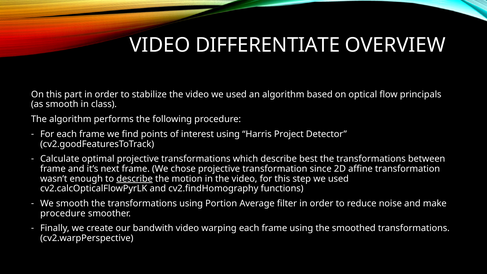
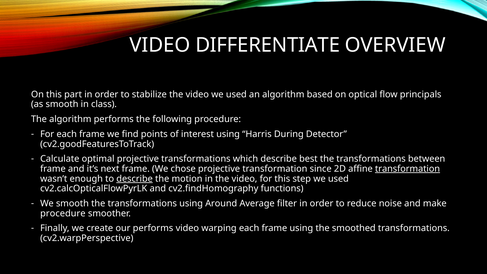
Project: Project -> During (289, 134)
transformation underline: none -> present (408, 169)
Portion: Portion -> Around (221, 203)
our bandwith: bandwith -> performs (153, 228)
